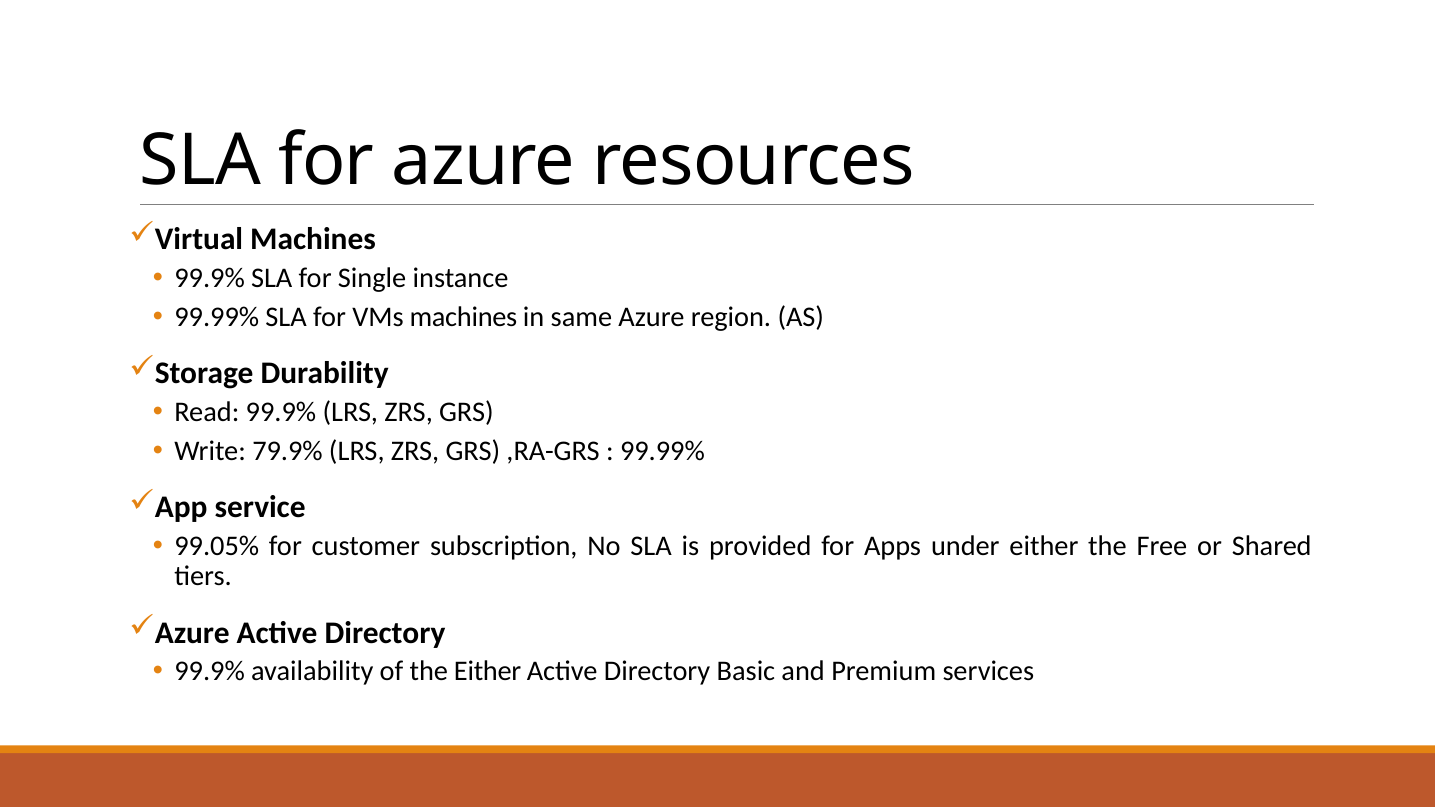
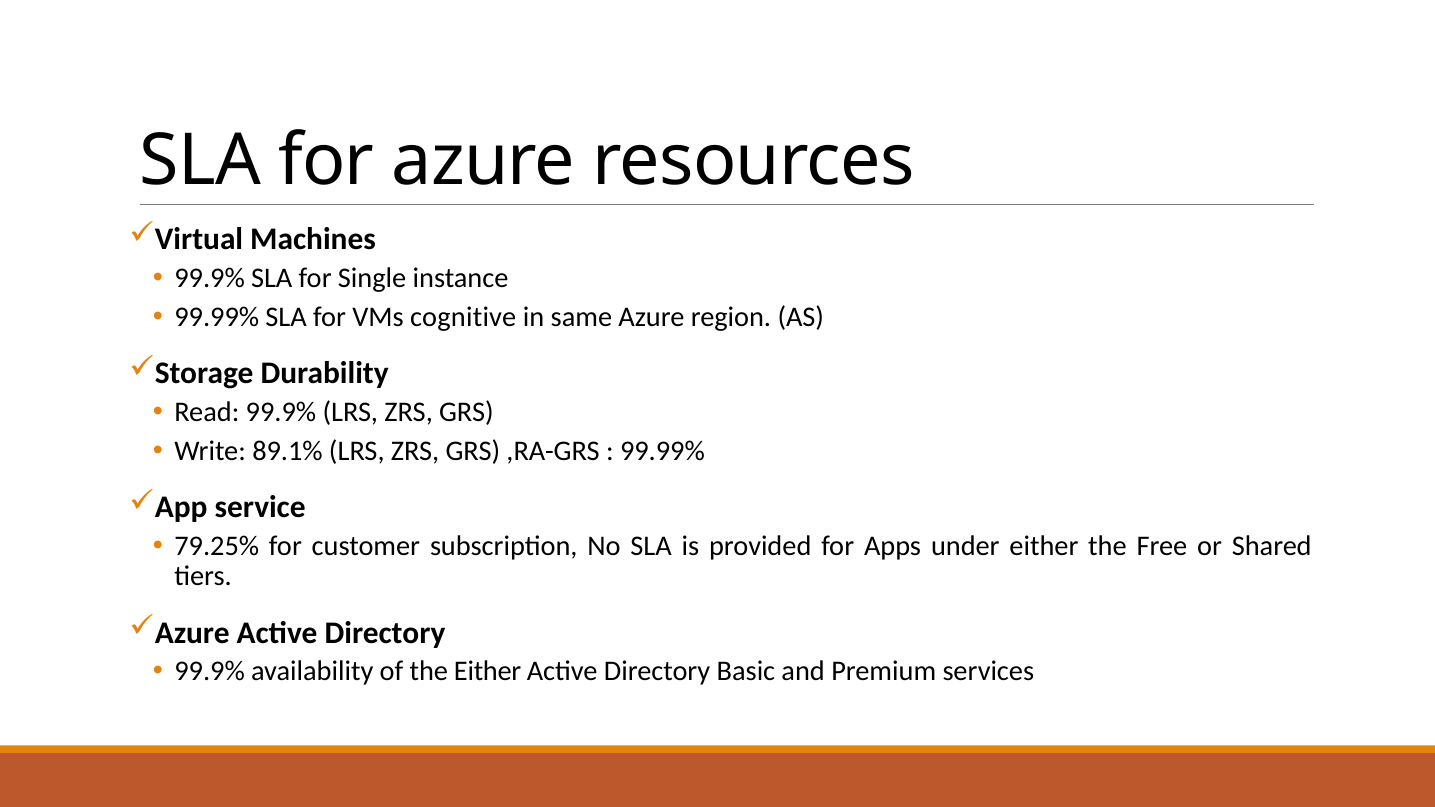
VMs machines: machines -> cognitive (463, 317)
79.9%: 79.9% -> 89.1% (288, 452)
99.05%: 99.05% -> 79.25% (217, 546)
